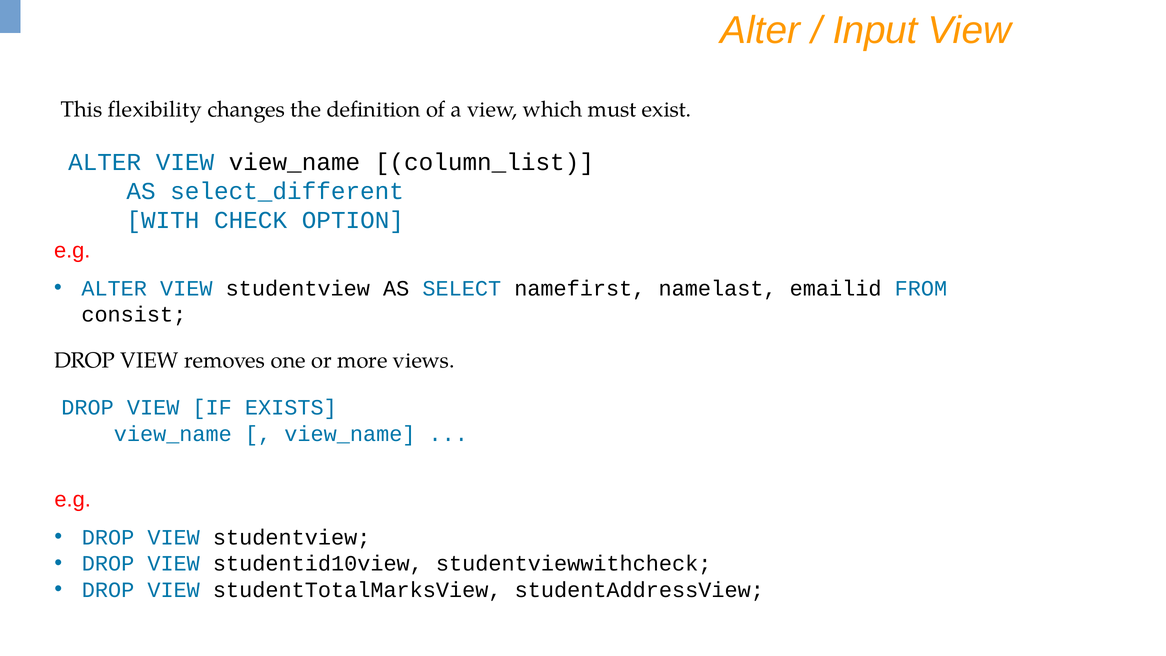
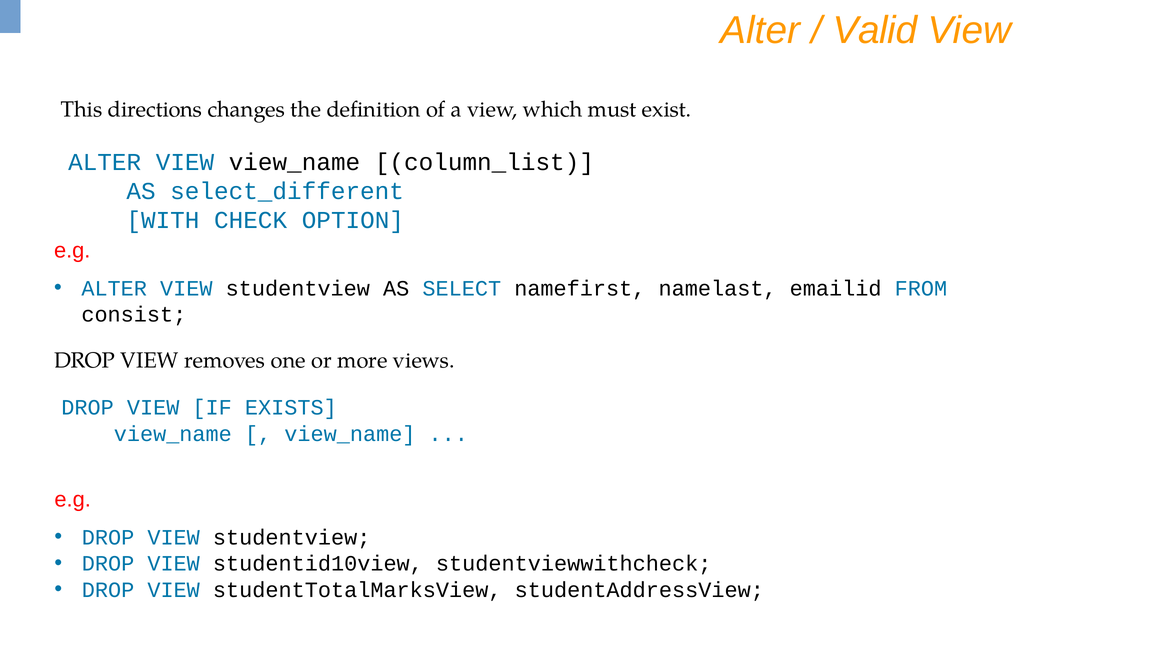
Input: Input -> Valid (875, 30)
flexibility: flexibility -> directions (155, 109)
